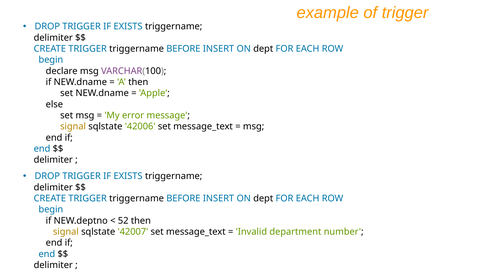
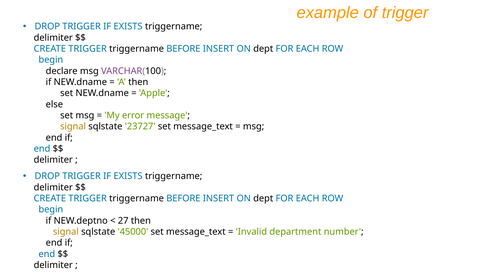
42006: 42006 -> 23727 (140, 127)
52: 52 -> 27 (123, 221)
42007: 42007 -> 45000 (133, 232)
